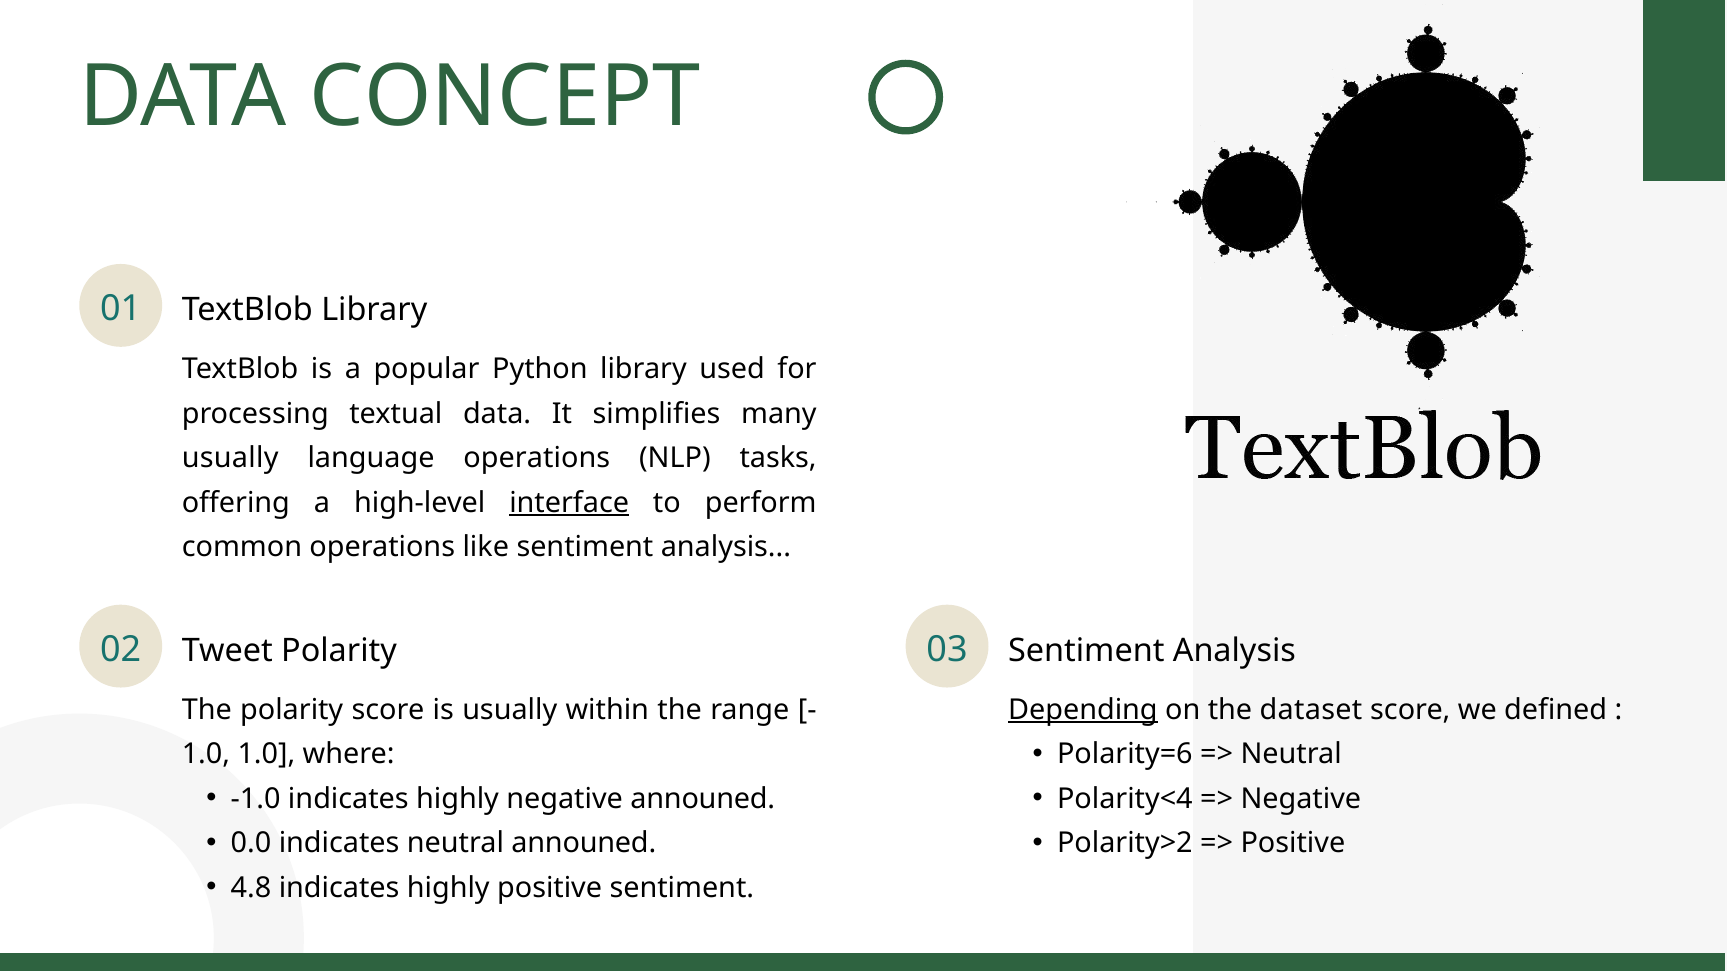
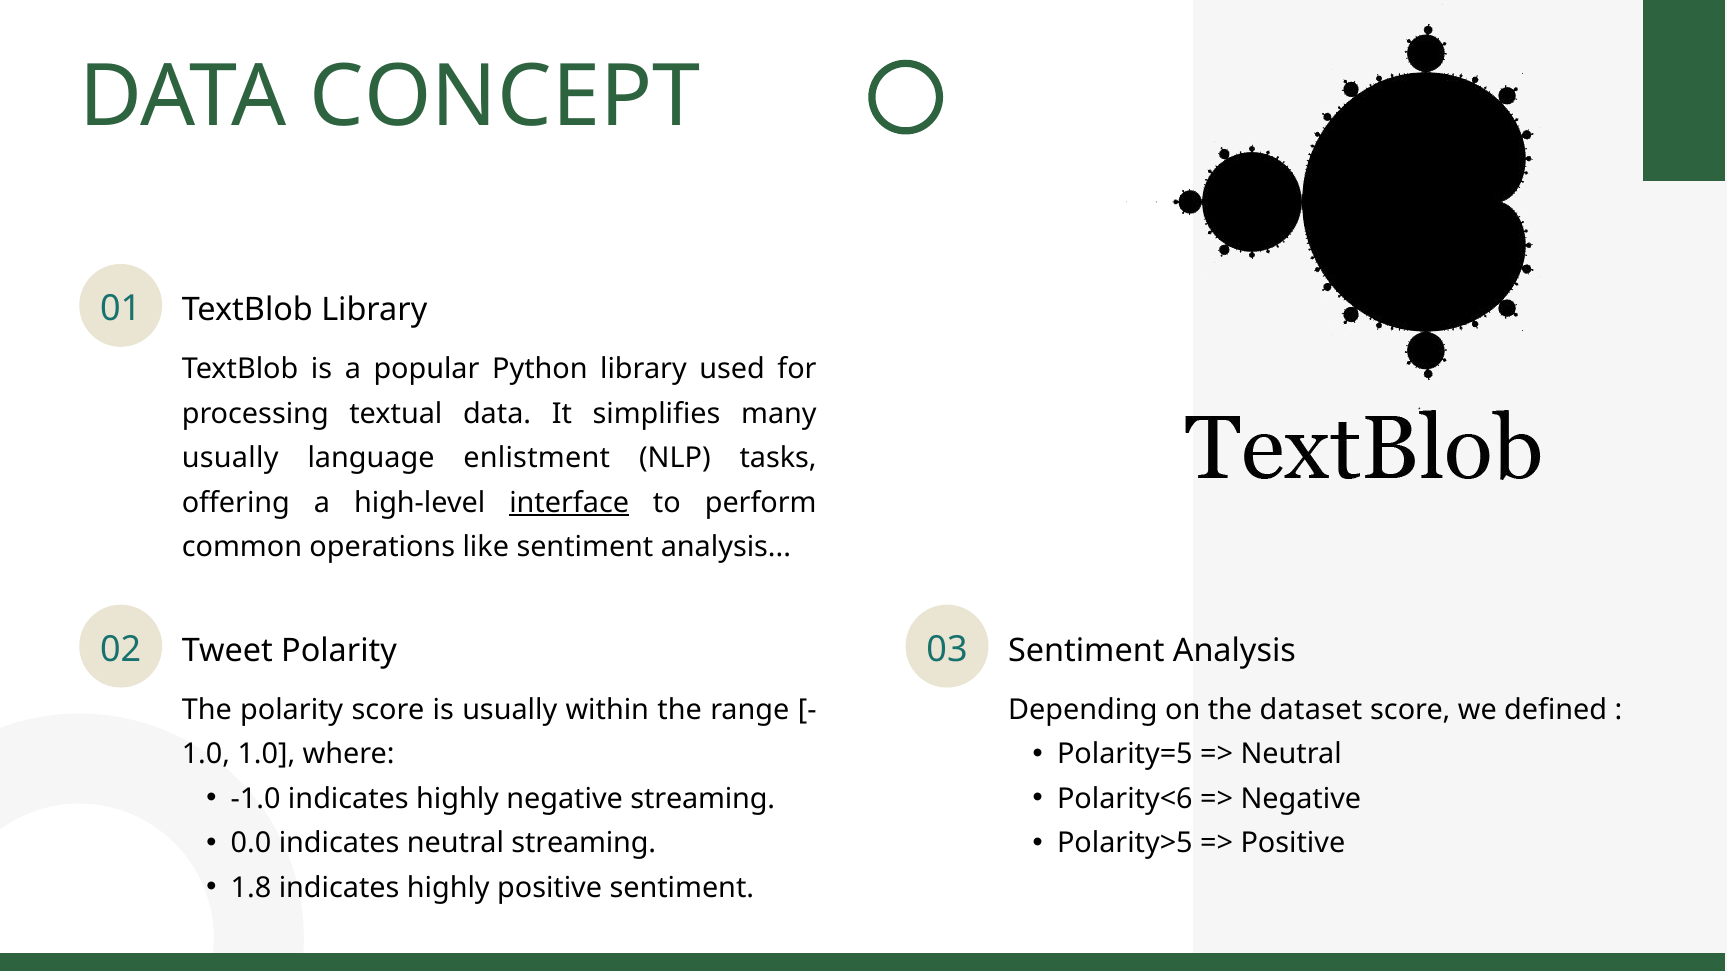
language operations: operations -> enlistment (537, 458)
Depending underline: present -> none (1083, 710)
Polarity=6: Polarity=6 -> Polarity=5 (1125, 755)
negative announed: announed -> streaming (703, 799)
Polarity<4: Polarity<4 -> Polarity<6 (1125, 799)
neutral announed: announed -> streaming (584, 844)
Polarity>2: Polarity>2 -> Polarity>5 (1125, 844)
4.8: 4.8 -> 1.8 (251, 888)
